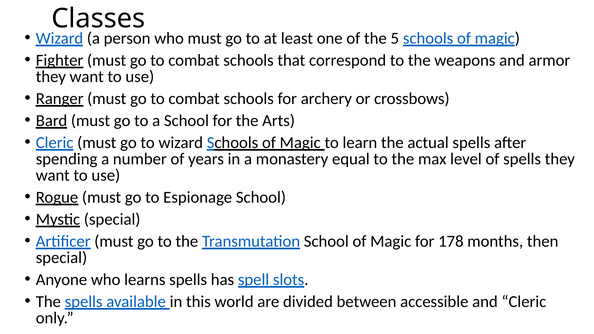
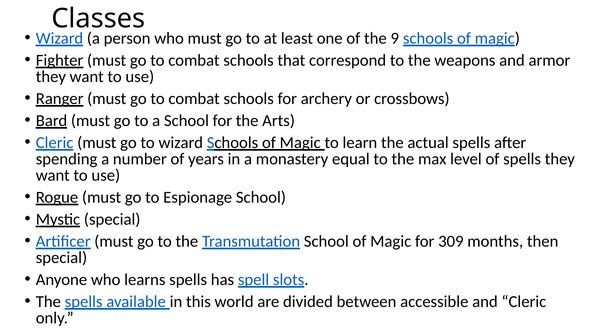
5: 5 -> 9 (395, 38)
178: 178 -> 309 (451, 241)
